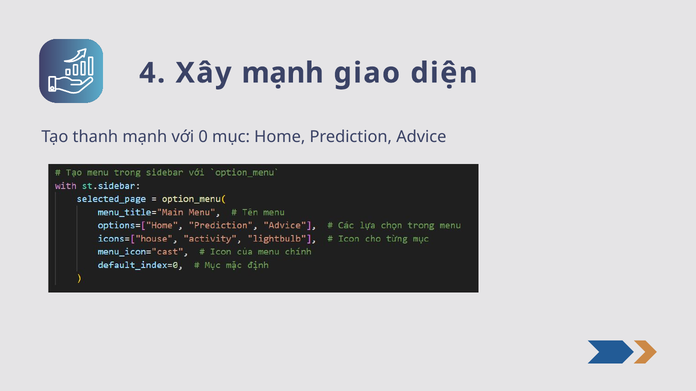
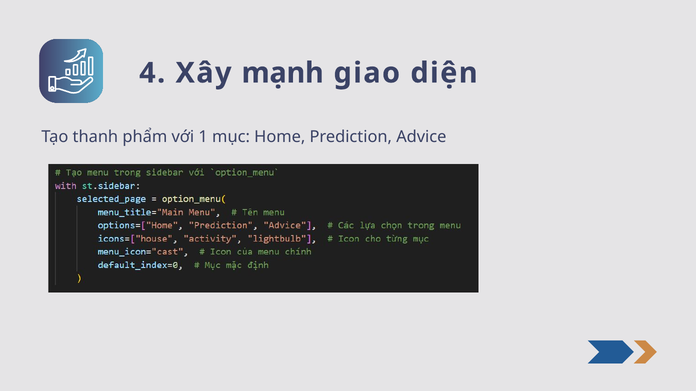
thanh mạnh: mạnh -> phẩm (145, 137)
0: 0 -> 1 (203, 137)
